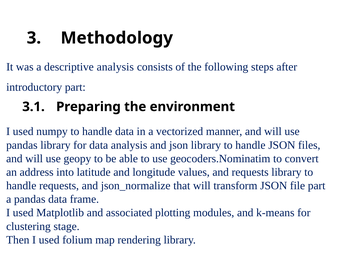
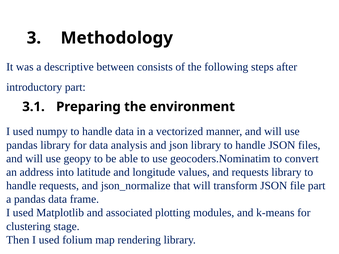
descriptive analysis: analysis -> between (115, 67)
